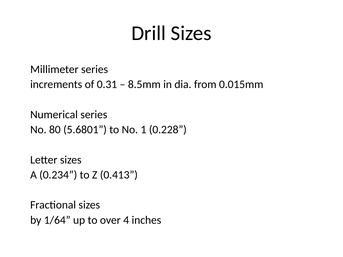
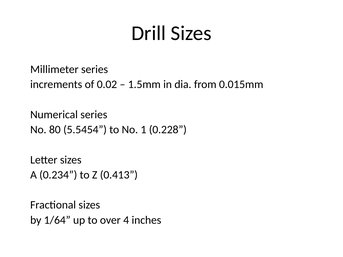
0.31: 0.31 -> 0.02 (107, 84)
8.5mm: 8.5mm -> 1.5mm (144, 84)
5.6801: 5.6801 -> 5.5454 (85, 130)
